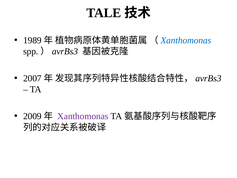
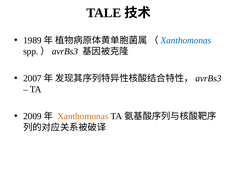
Xanthomonas colour: purple -> orange (83, 116)
